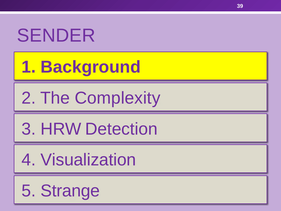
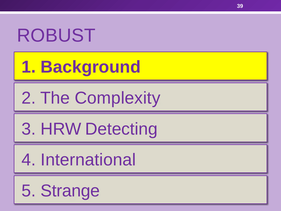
SENDER: SENDER -> ROBUST (56, 35)
Detection: Detection -> Detecting (121, 129)
Visualization: Visualization -> International (88, 160)
